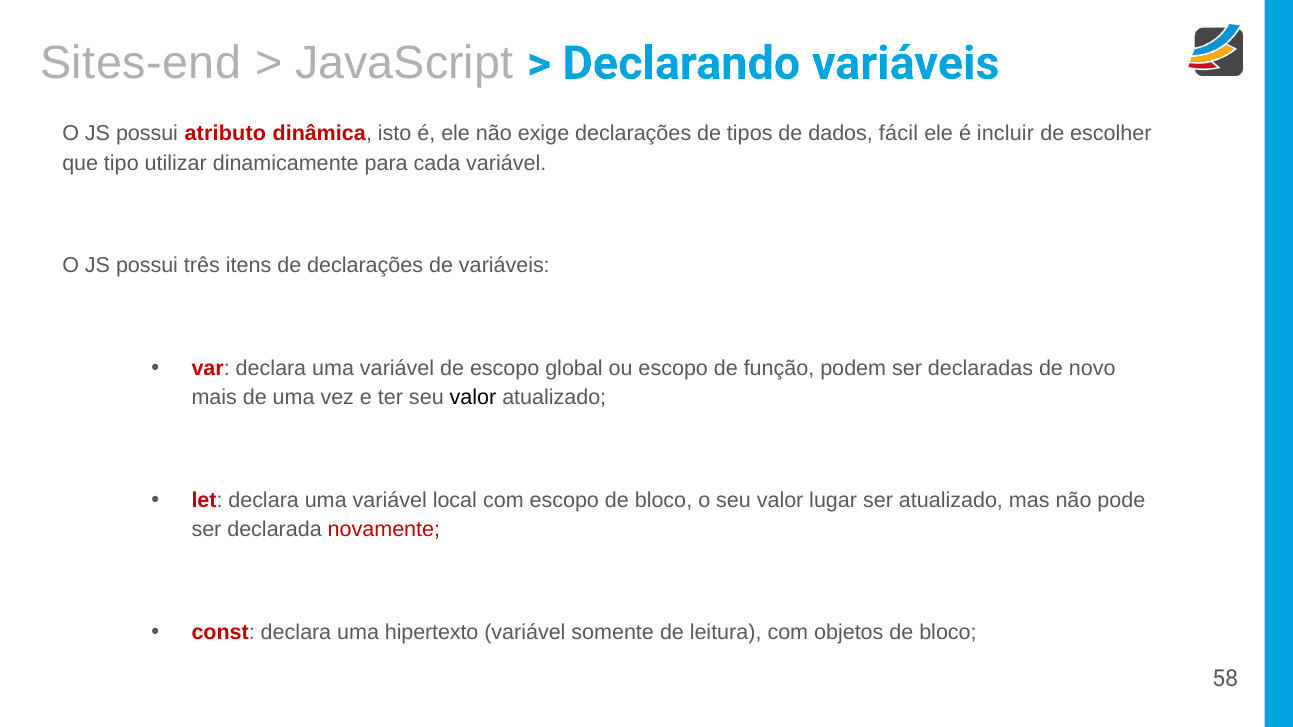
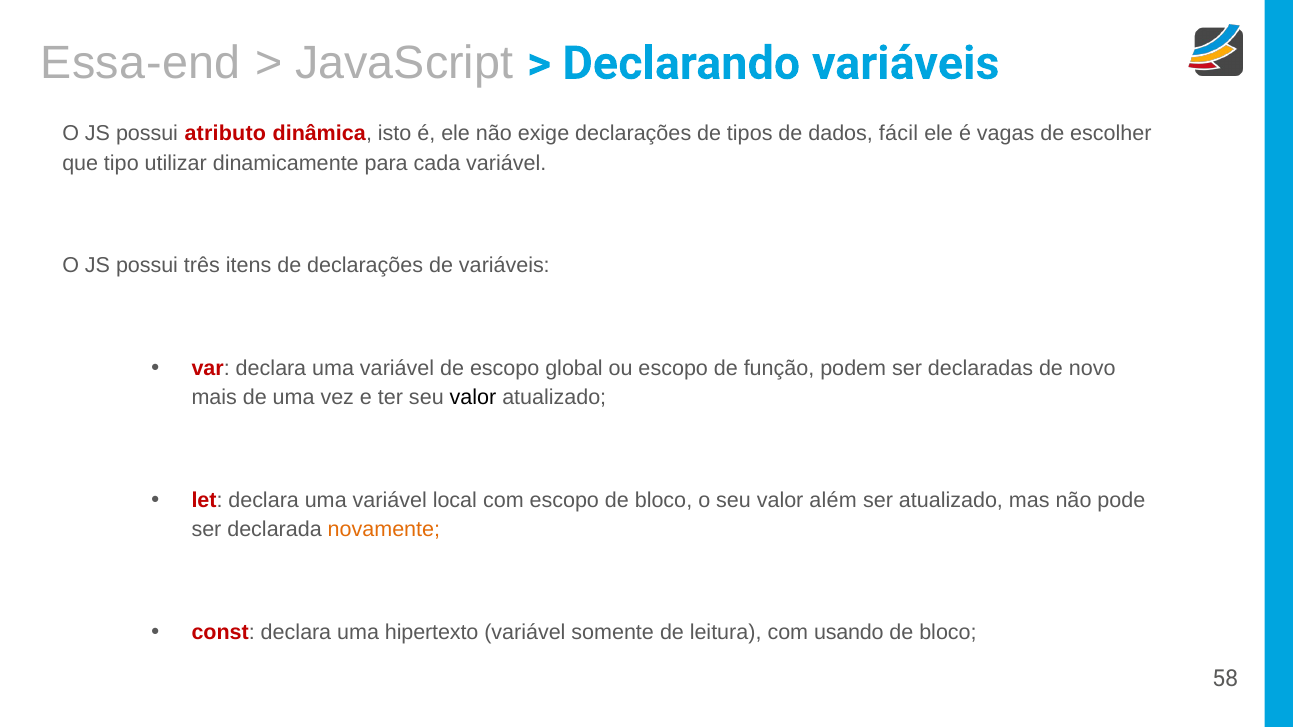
Sites-end: Sites-end -> Essa-end (141, 63)
incluir: incluir -> vagas (1006, 133)
lugar: lugar -> além (833, 500)
novamente colour: red -> orange (384, 530)
objetos: objetos -> usando (849, 633)
